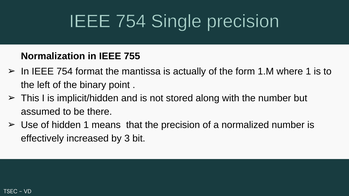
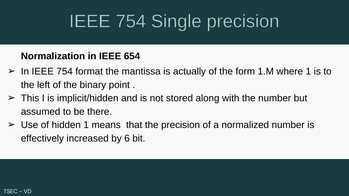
755: 755 -> 654 (132, 56)
3: 3 -> 6 (127, 139)
